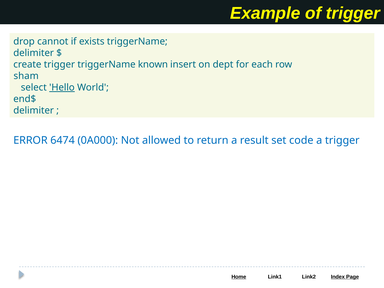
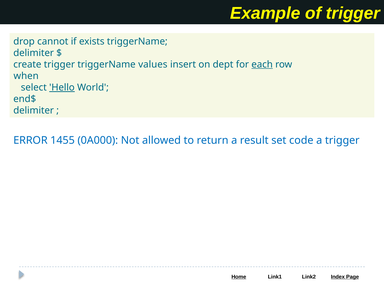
known: known -> values (153, 64)
each underline: none -> present (262, 64)
sham: sham -> when (26, 76)
6474: 6474 -> 1455 (63, 140)
